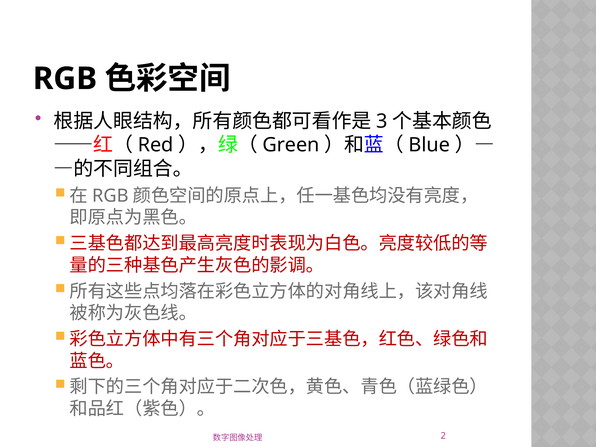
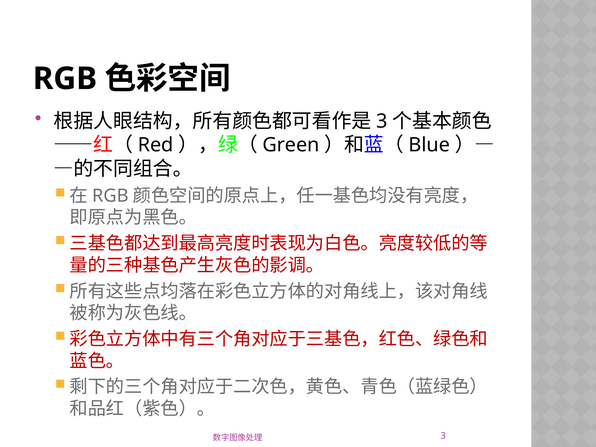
2: 2 -> 3 (443, 436)
